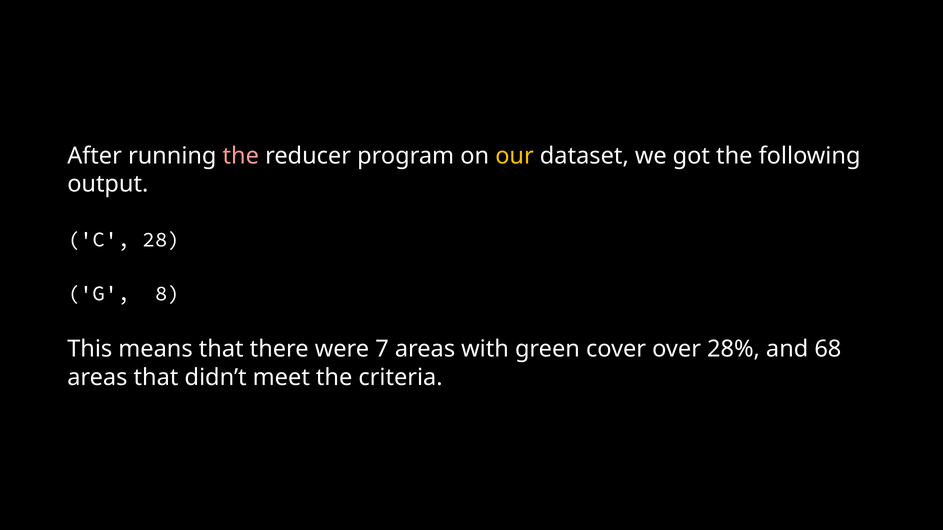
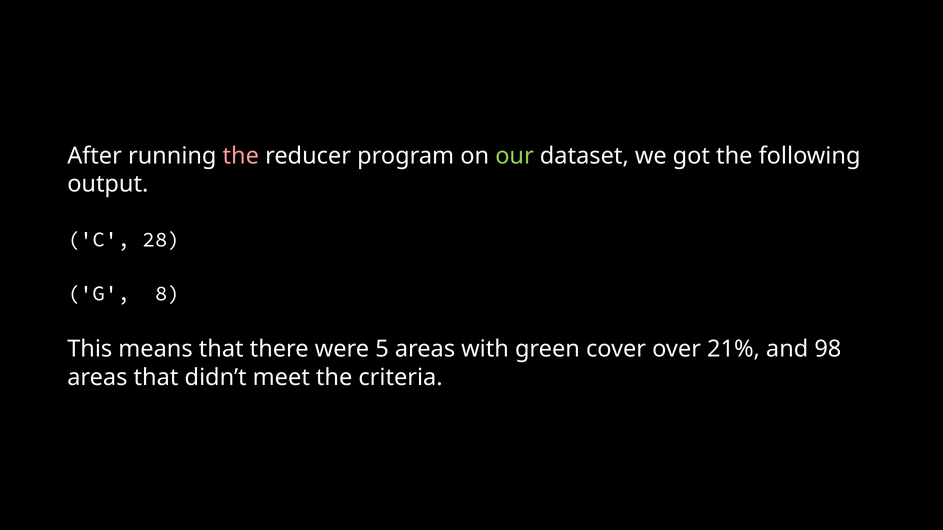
our colour: yellow -> light green (515, 156)
7: 7 -> 5 (382, 349)
28%: 28% -> 21% (734, 349)
68: 68 -> 98 (828, 349)
